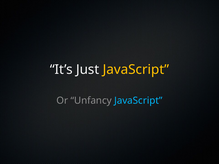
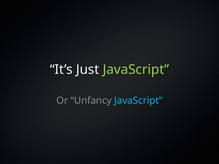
JavaScript colour: yellow -> light green (136, 70)
